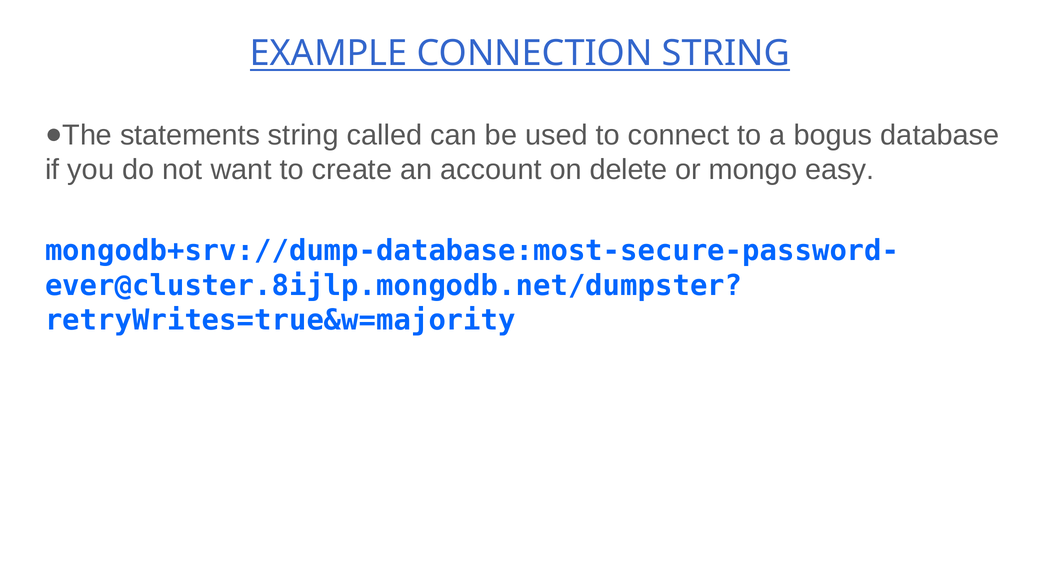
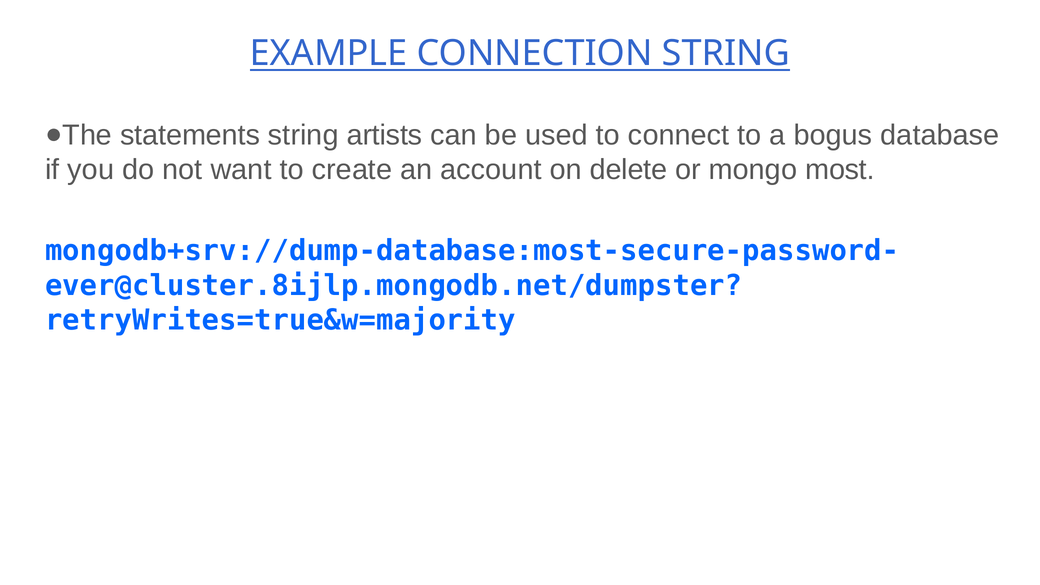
called: called -> artists (385, 135)
easy: easy -> most (840, 170)
